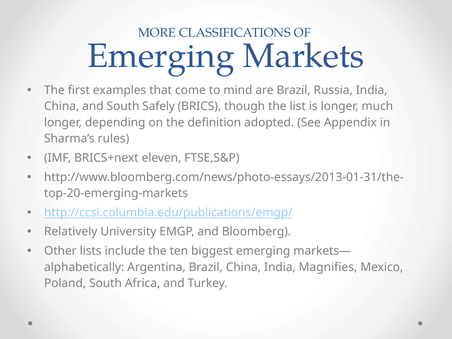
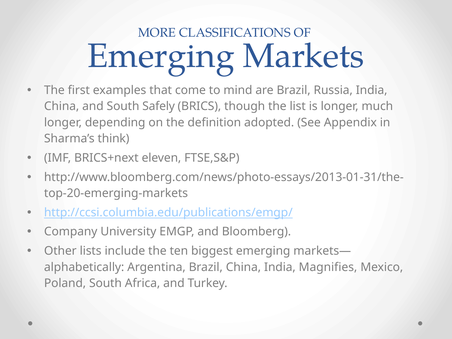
rules: rules -> think (114, 139)
Relatively: Relatively -> Company (71, 232)
